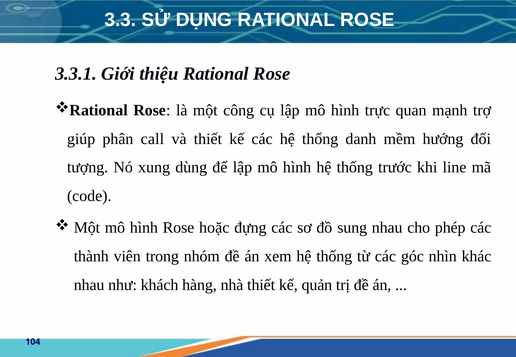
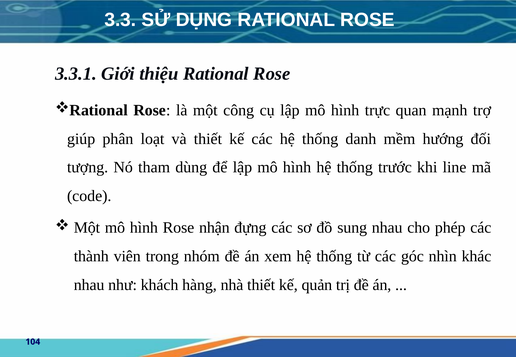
call: call -> loạt (152, 139)
xung: xung -> tham (154, 167)
hoặc: hoặc -> nhận (214, 228)
